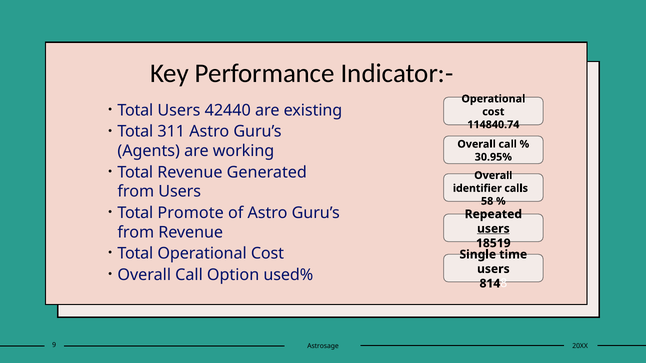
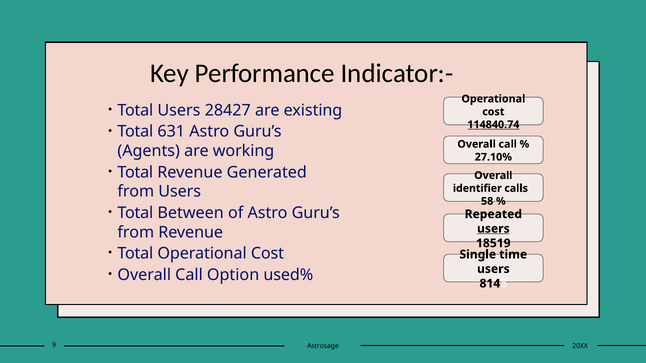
42440: 42440 -> 28427 (228, 110)
114840.74 underline: none -> present (493, 125)
311: 311 -> 631 (171, 132)
30.95%: 30.95% -> 27.10% (493, 157)
Promote: Promote -> Between (191, 213)
